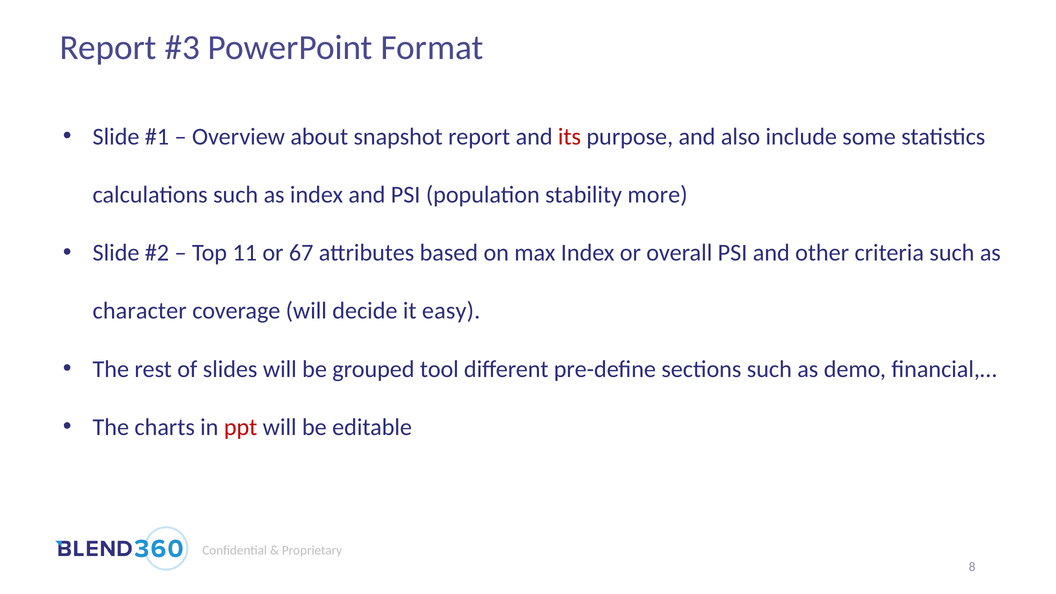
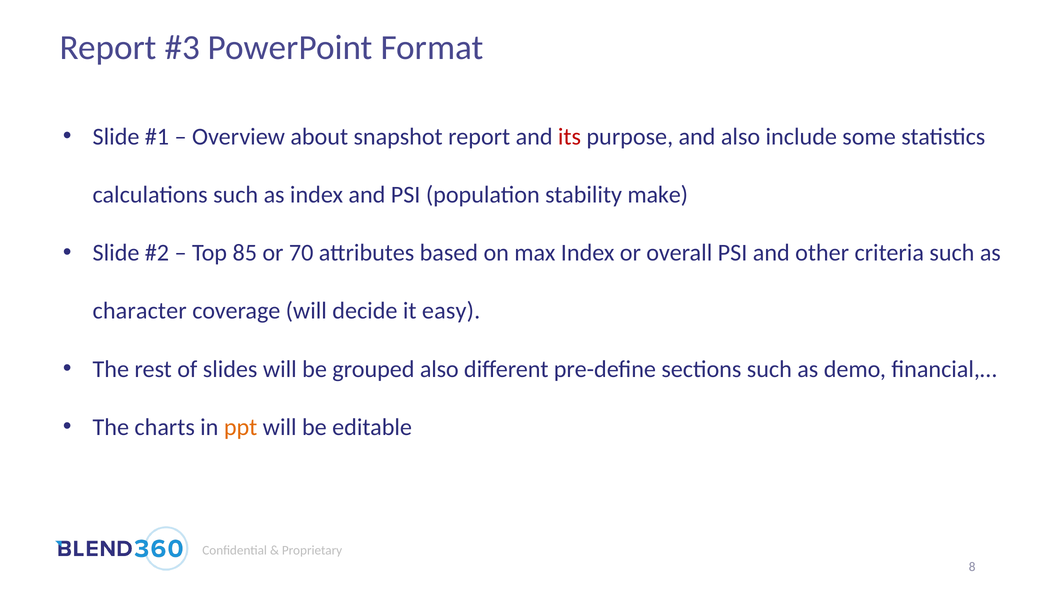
more: more -> make (658, 195)
11: 11 -> 85 (245, 253)
67: 67 -> 70 (301, 253)
grouped tool: tool -> also (439, 369)
ppt colour: red -> orange (241, 427)
